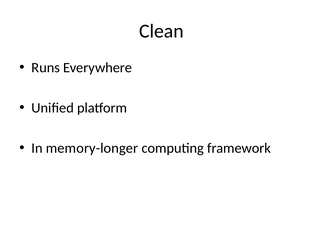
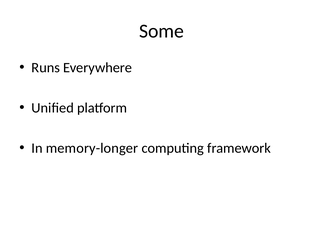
Clean: Clean -> Some (161, 31)
